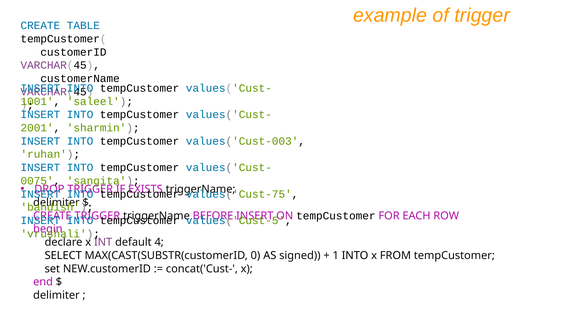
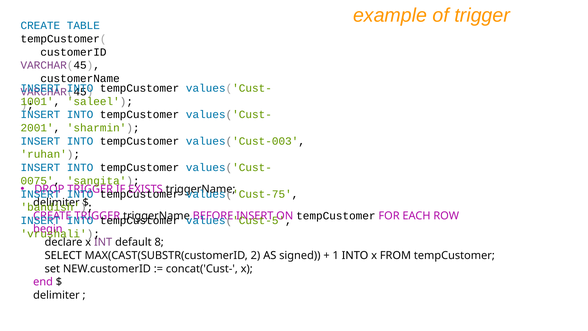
4: 4 -> 8 (159, 242)
0: 0 -> 2 (255, 255)
